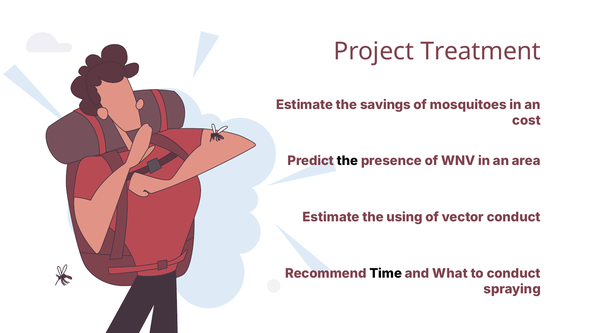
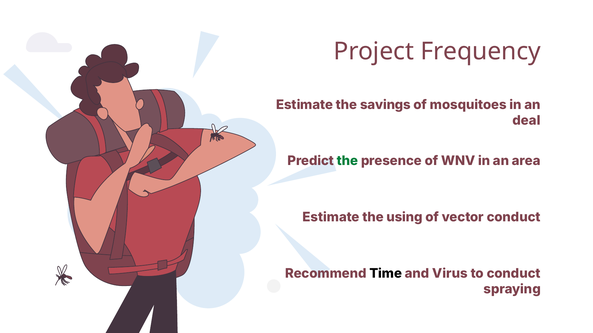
Treatment: Treatment -> Frequency (481, 51)
cost: cost -> deal (526, 121)
the colour: black -> green (348, 161)
What: What -> Virus (450, 274)
